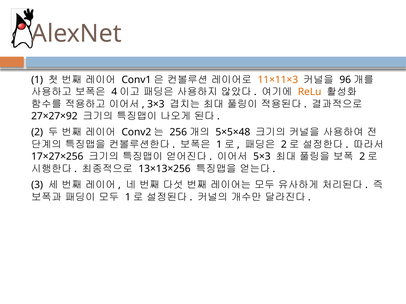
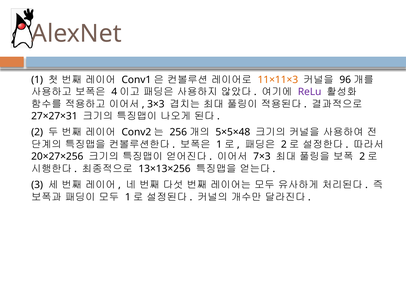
ReLu colour: orange -> purple (310, 92)
27×27×92: 27×27×92 -> 27×27×31 (54, 116)
17×27×256: 17×27×256 -> 20×27×256 (57, 157)
5×3: 5×3 -> 7×3 (262, 157)
